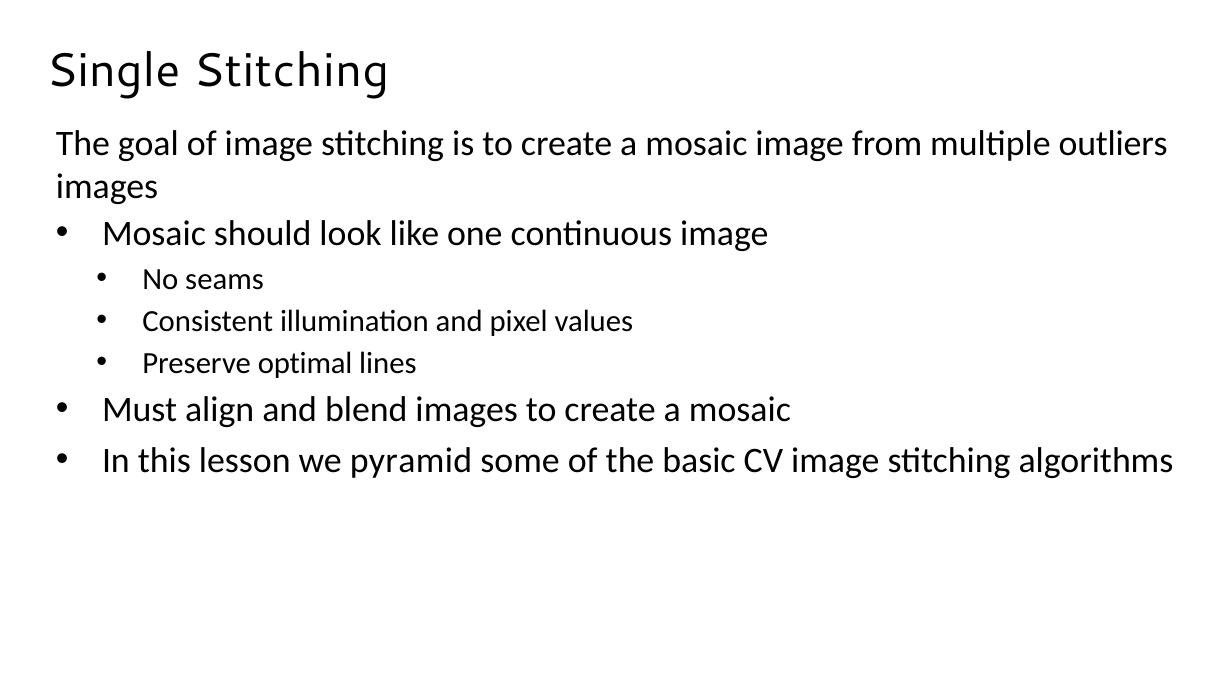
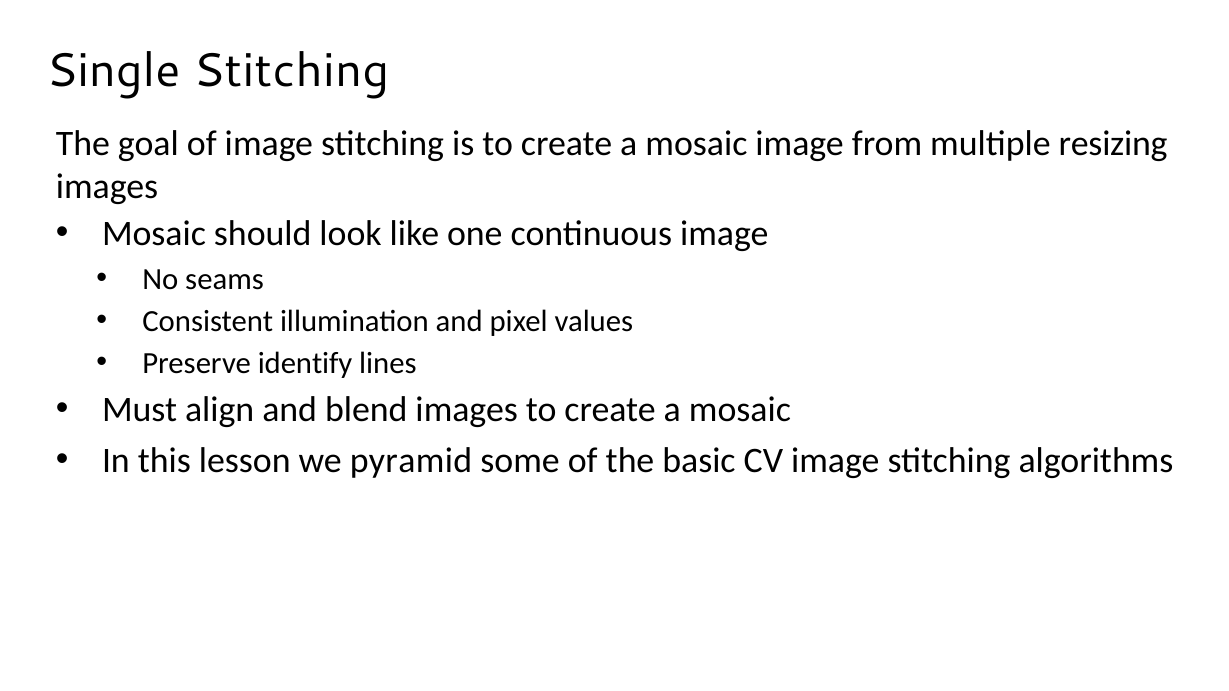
outliers: outliers -> resizing (1113, 144)
optimal: optimal -> identify (305, 363)
